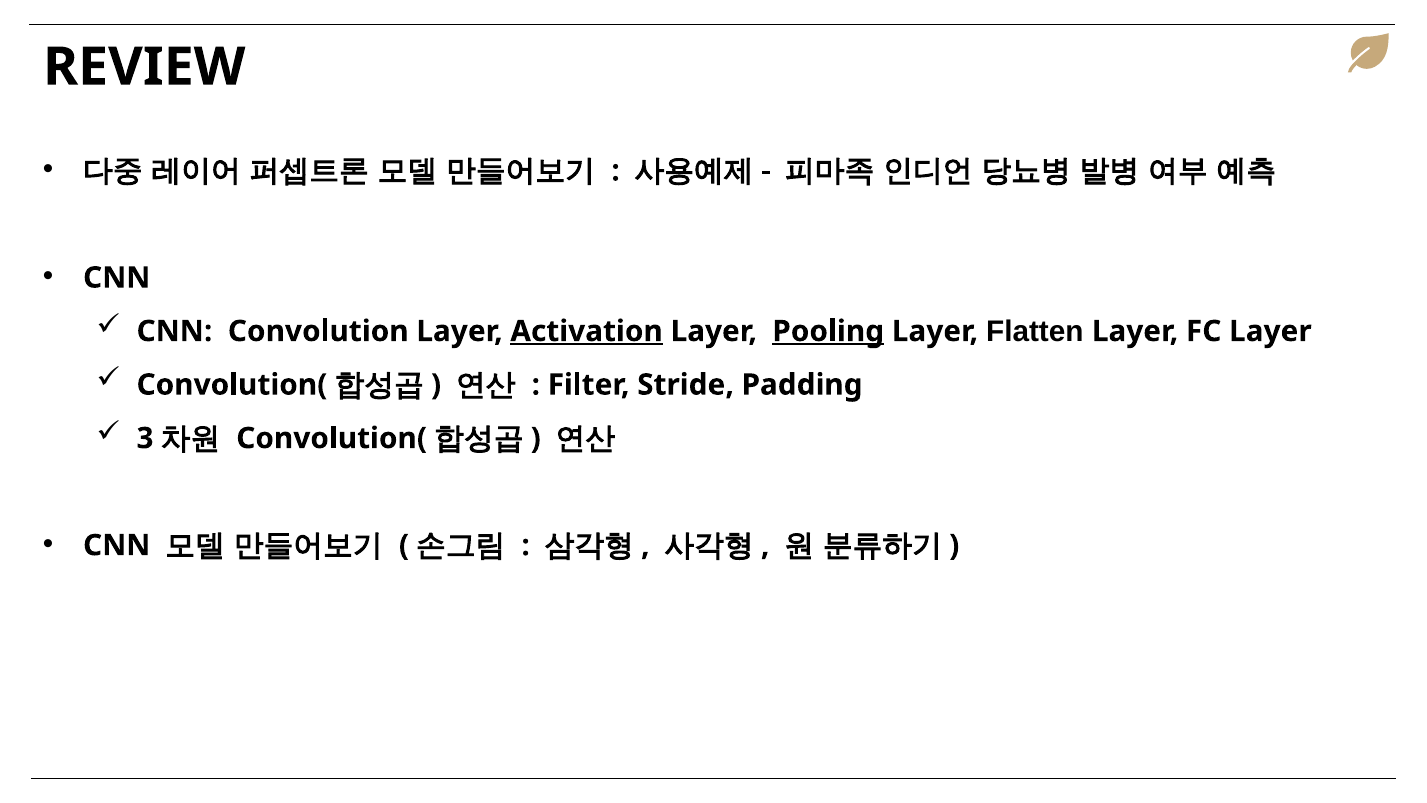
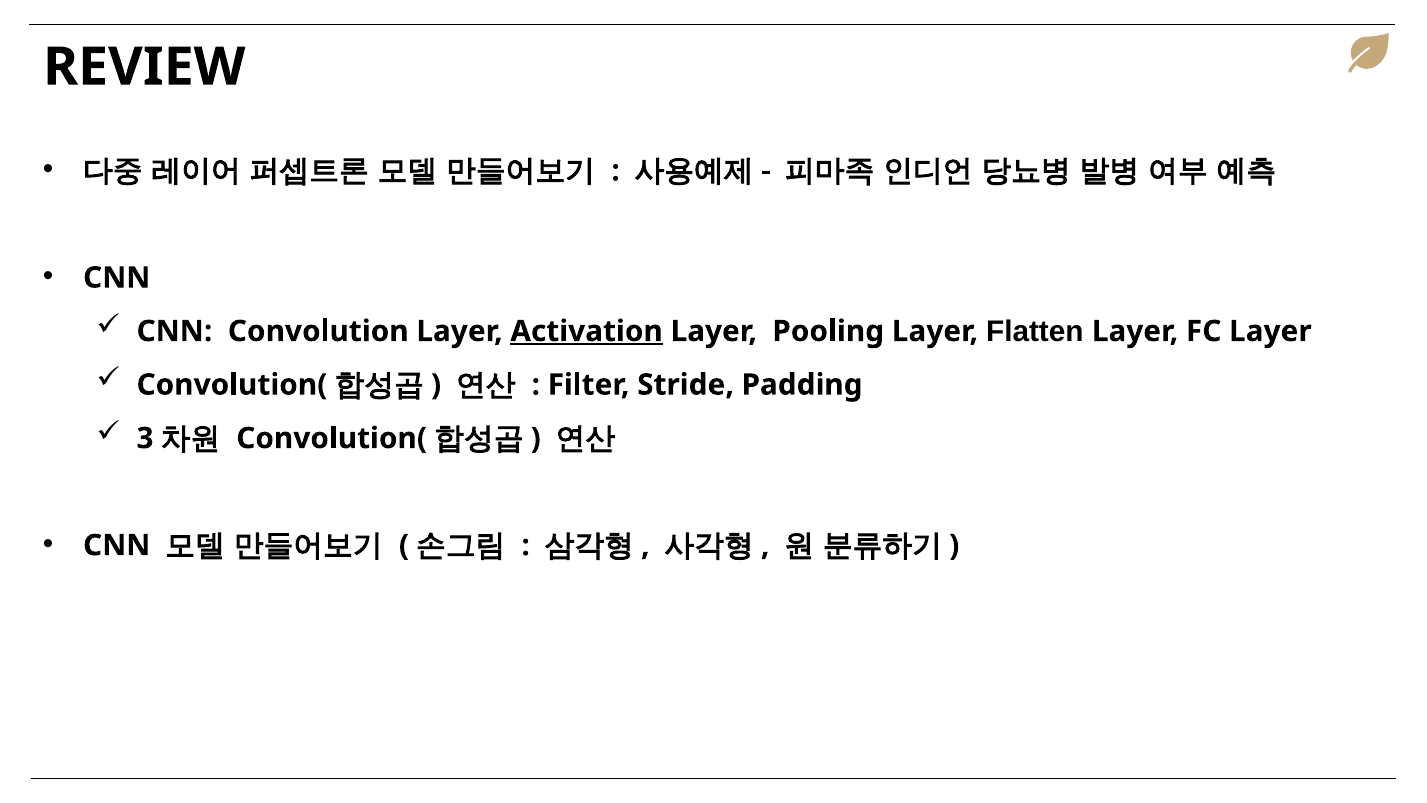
Pooling underline: present -> none (828, 331)
